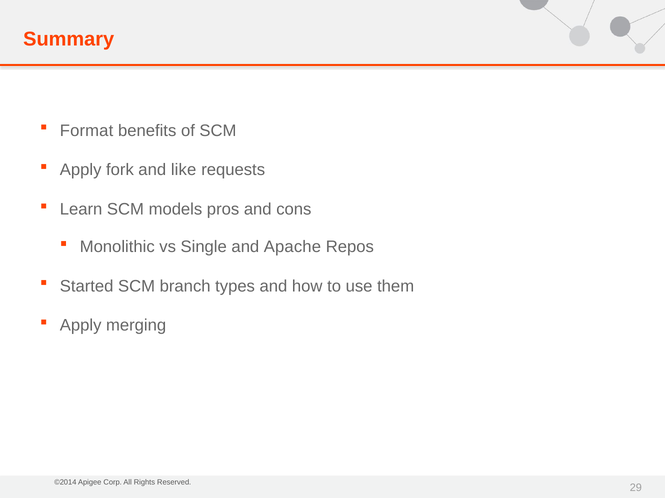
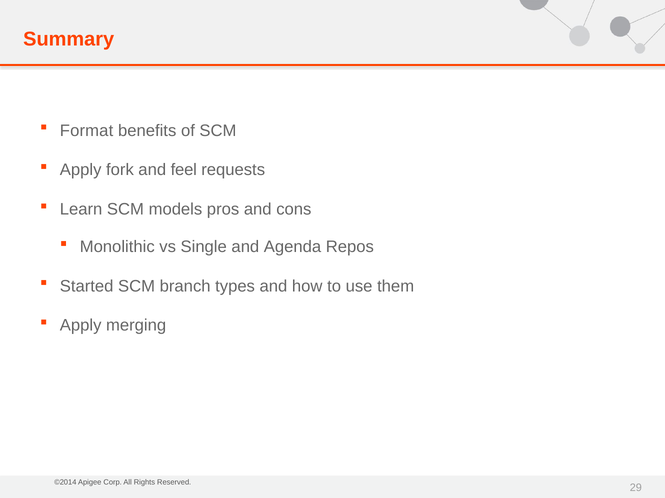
like: like -> feel (184, 170)
Apache: Apache -> Agenda (293, 247)
